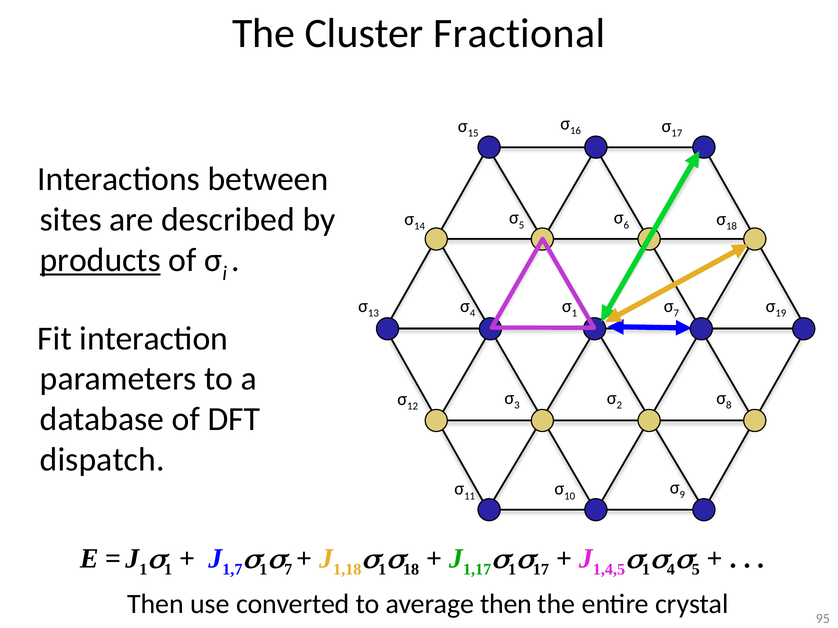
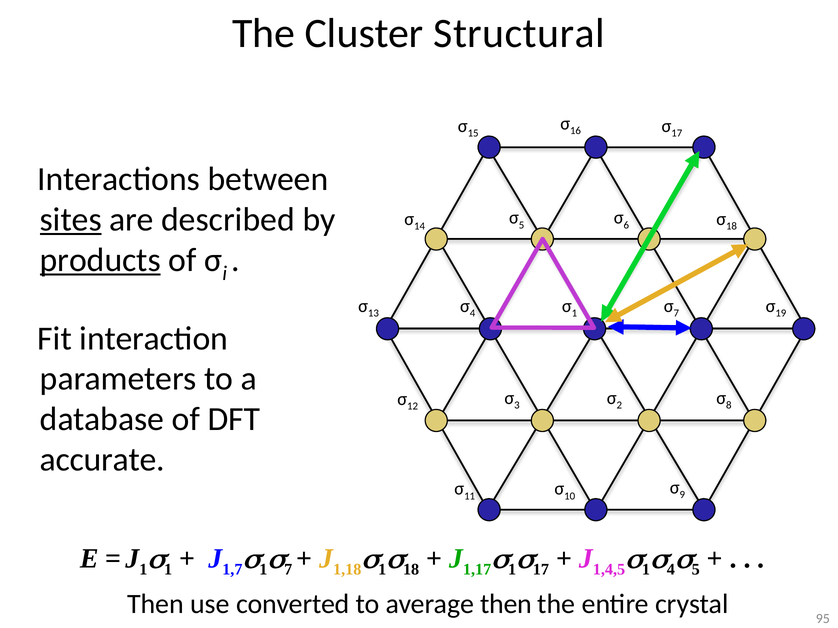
Fractional: Fractional -> Structural (519, 34)
sites underline: none -> present (71, 220)
dispatch: dispatch -> accurate (102, 460)
